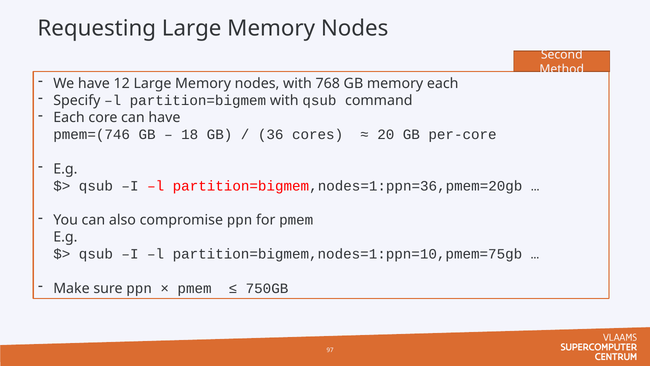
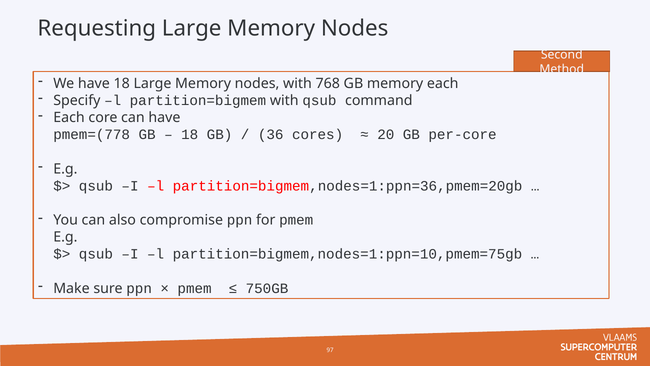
have 12: 12 -> 18 (122, 83)
pmem=(746: pmem=(746 -> pmem=(778 (92, 135)
